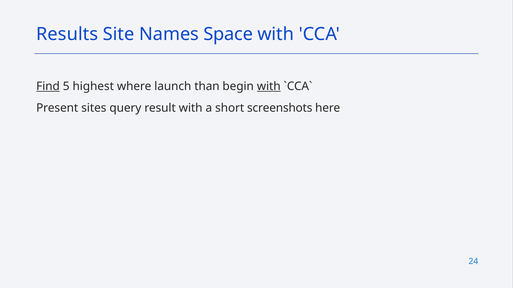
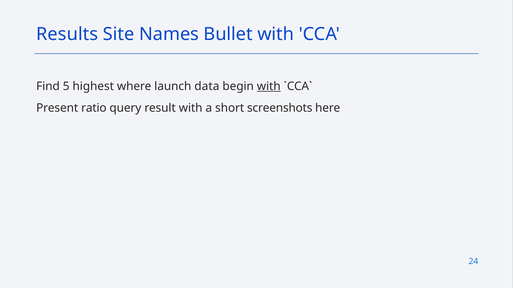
Space: Space -> Bullet (228, 34)
Find underline: present -> none (48, 87)
than: than -> data (207, 87)
sites: sites -> ratio (94, 108)
